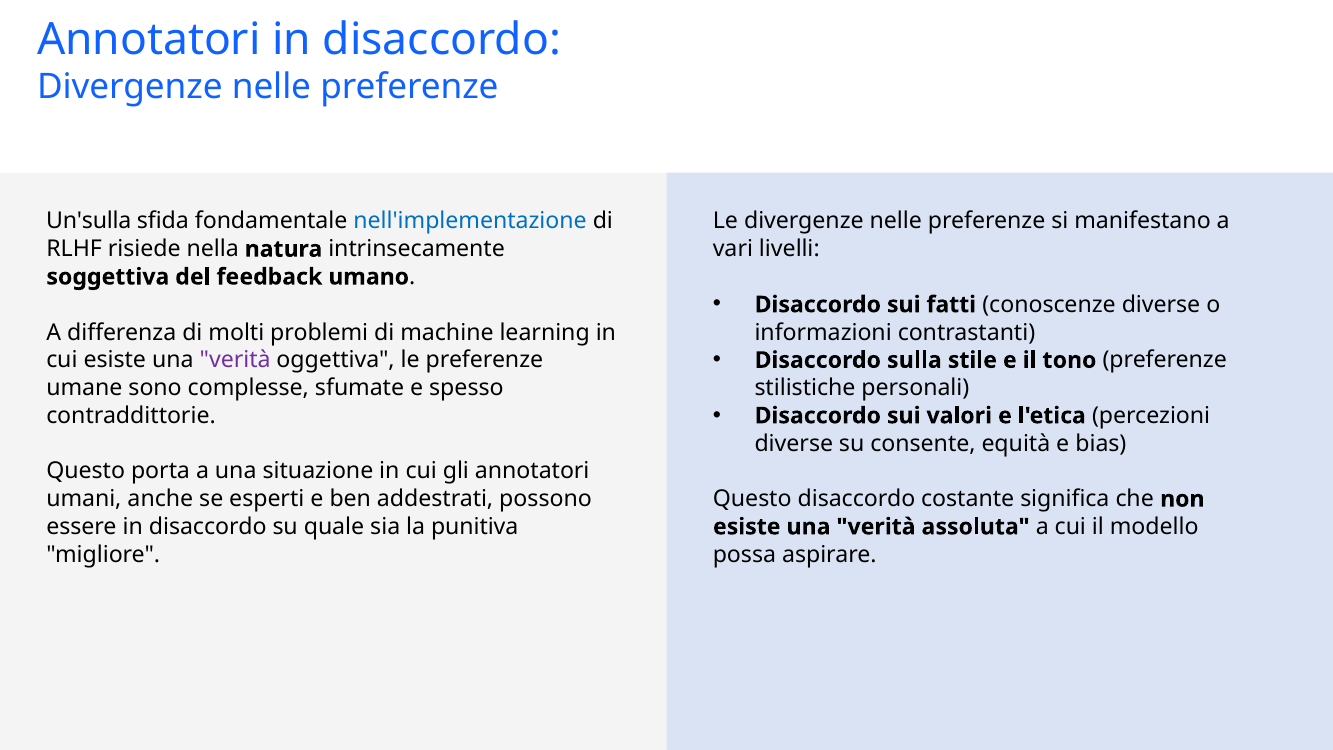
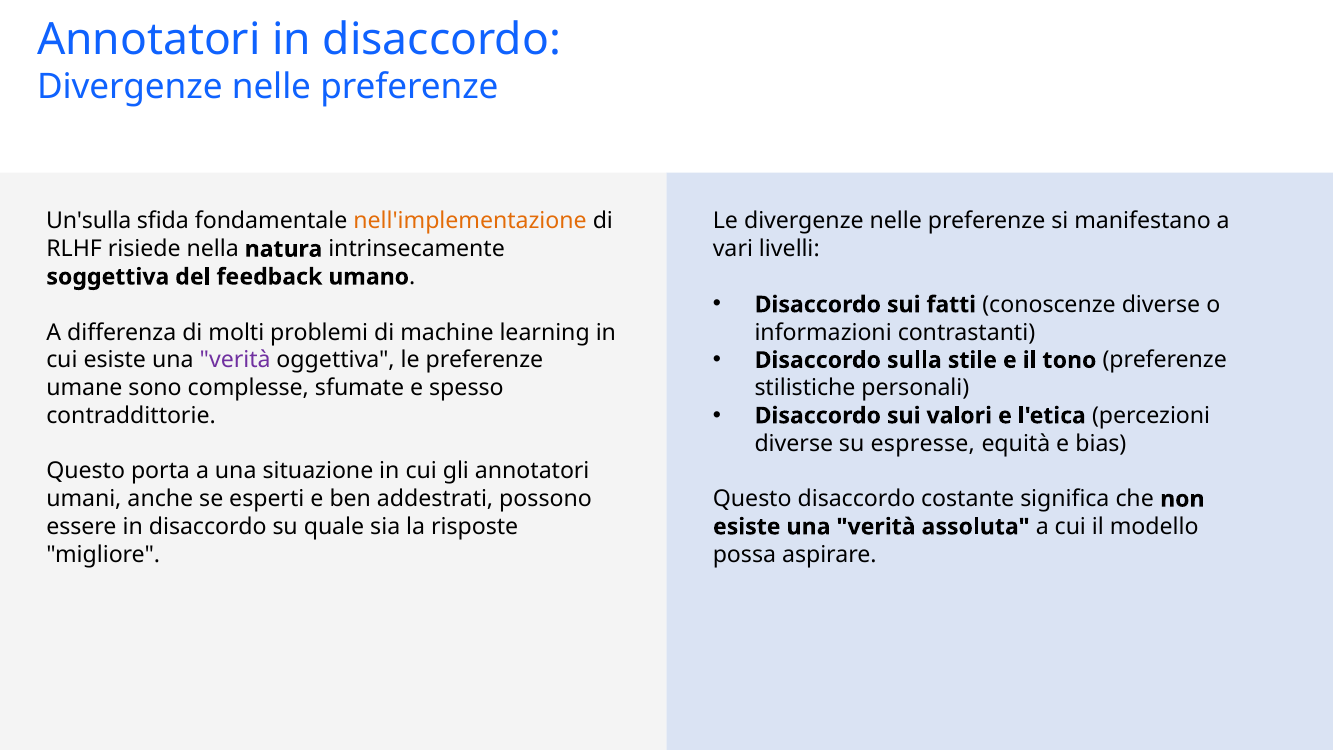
nell'implementazione colour: blue -> orange (470, 221)
consente: consente -> espresse (923, 443)
punitiva: punitiva -> risposte (475, 527)
